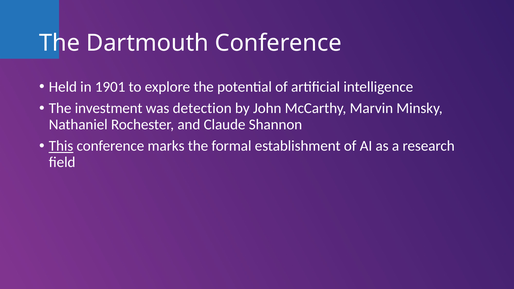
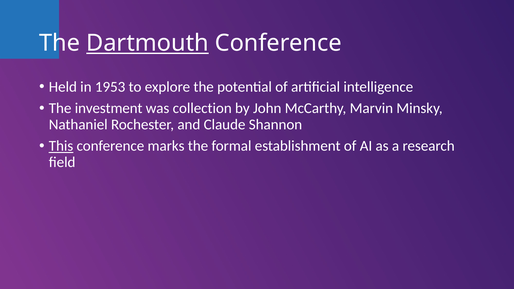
Dartmouth underline: none -> present (147, 43)
1901: 1901 -> 1953 (110, 87)
detection: detection -> collection (202, 108)
